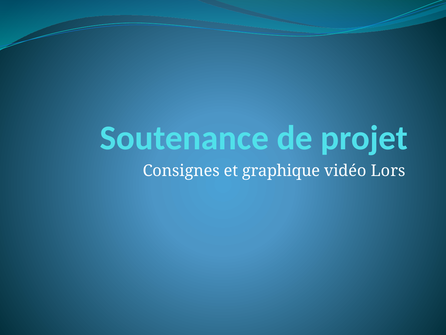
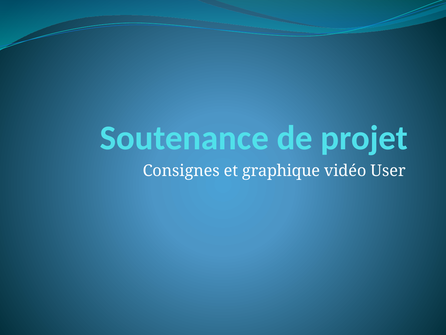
Lors: Lors -> User (388, 170)
